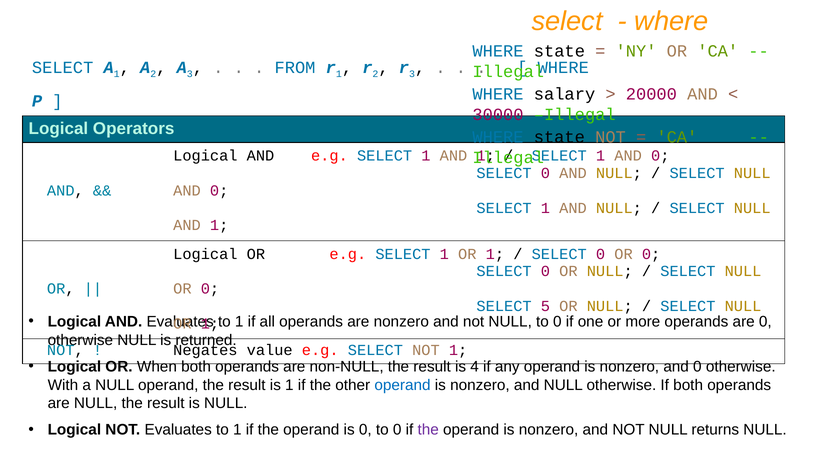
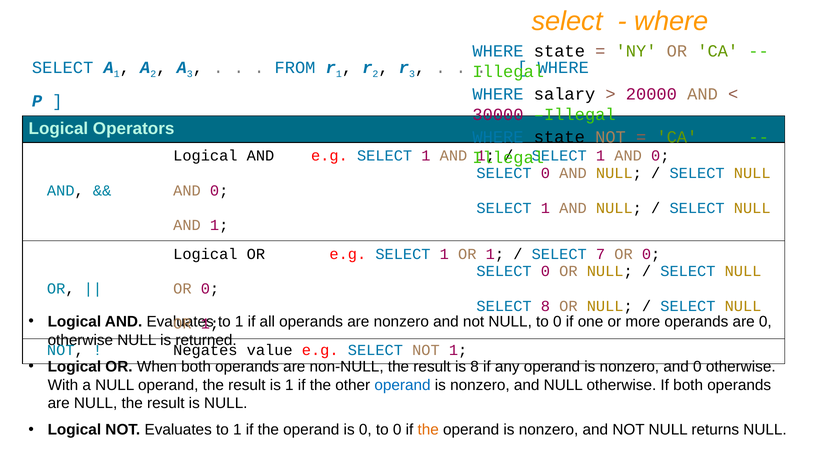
0: 0 -> 7 (601, 254)
SELECT 5: 5 -> 8 (545, 306)
is 4: 4 -> 8 (475, 366)
the colour: purple -> orange (428, 430)
